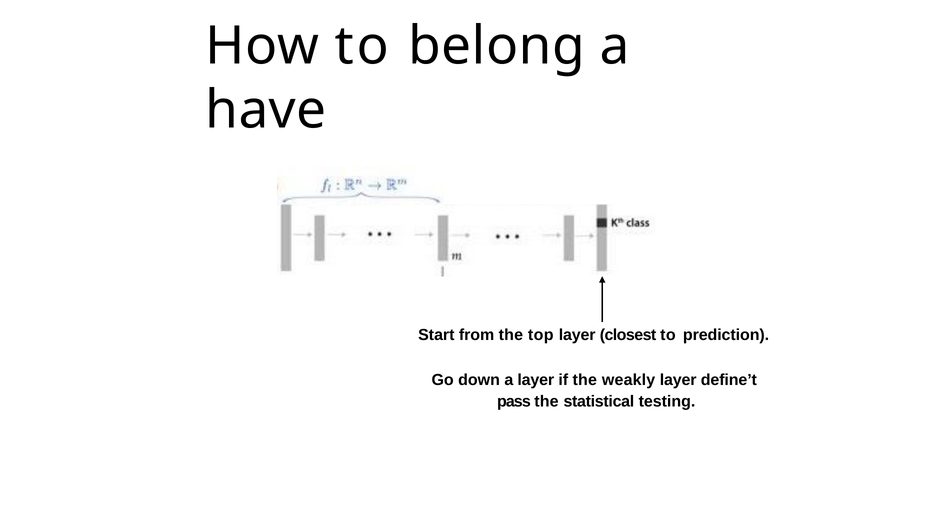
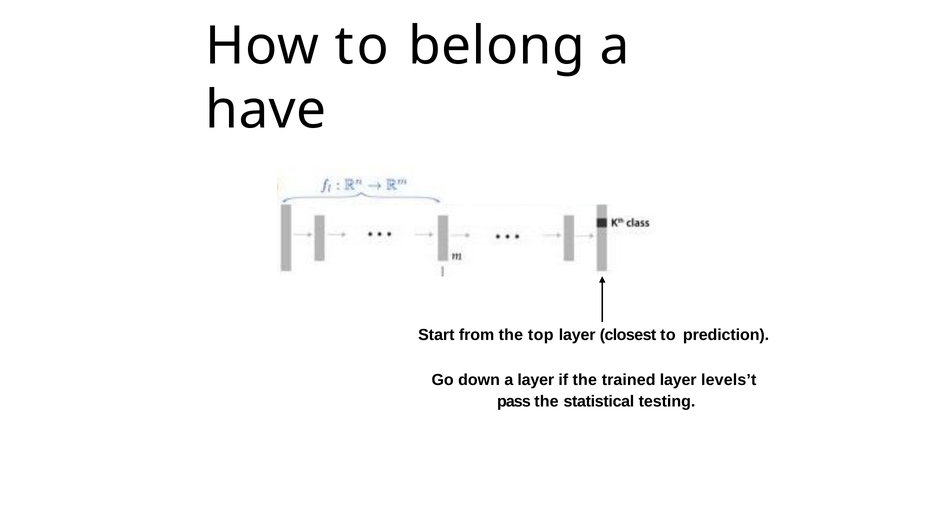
weakly: weakly -> trained (629, 380)
define’t: define’t -> levels’t (729, 380)
